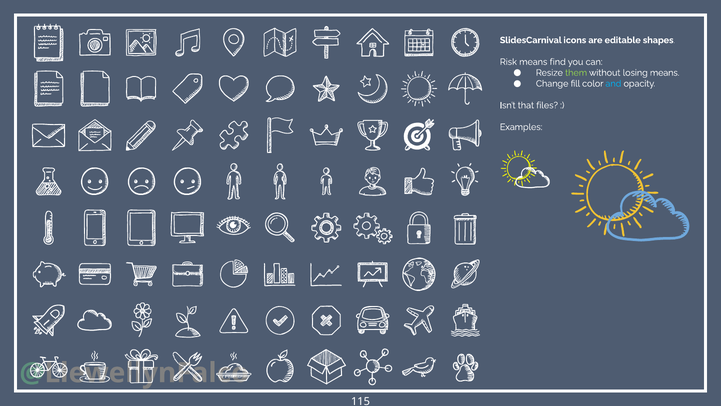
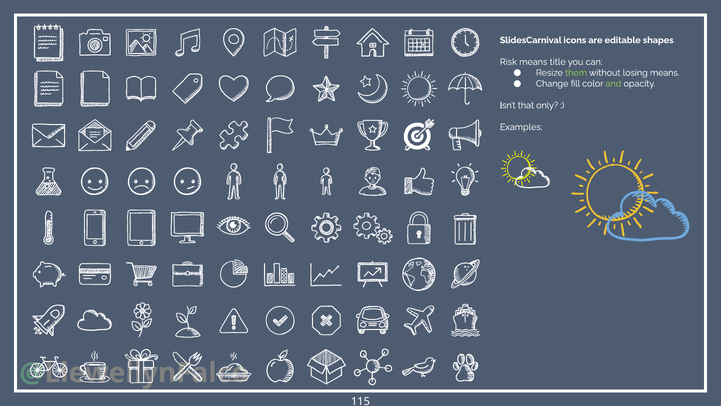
find: find -> title (558, 62)
and colour: light blue -> light green (613, 84)
files: files -> only (547, 105)
